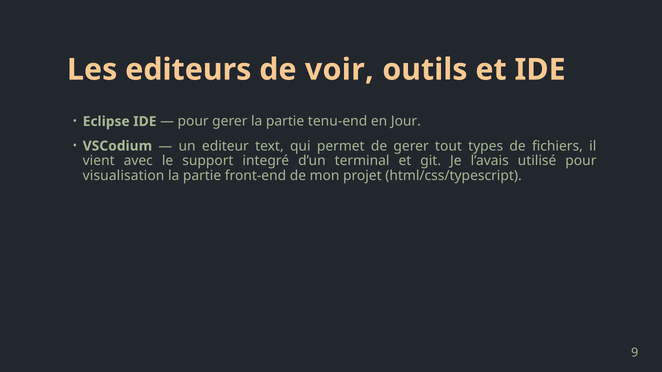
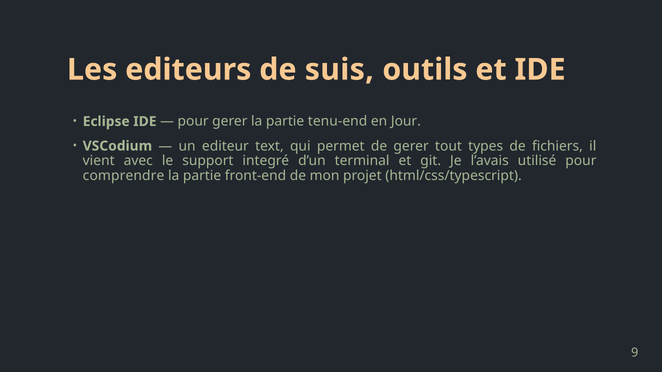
voir: voir -> suis (339, 70)
visualisation: visualisation -> comprendre (124, 176)
